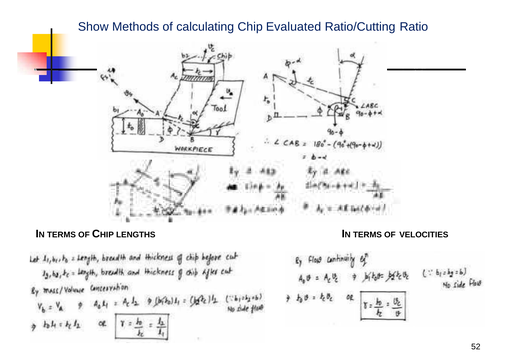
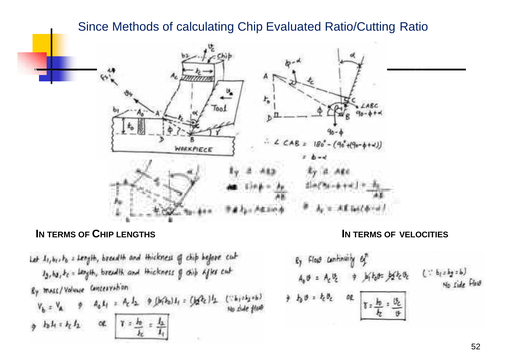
Show: Show -> Since (93, 27)
